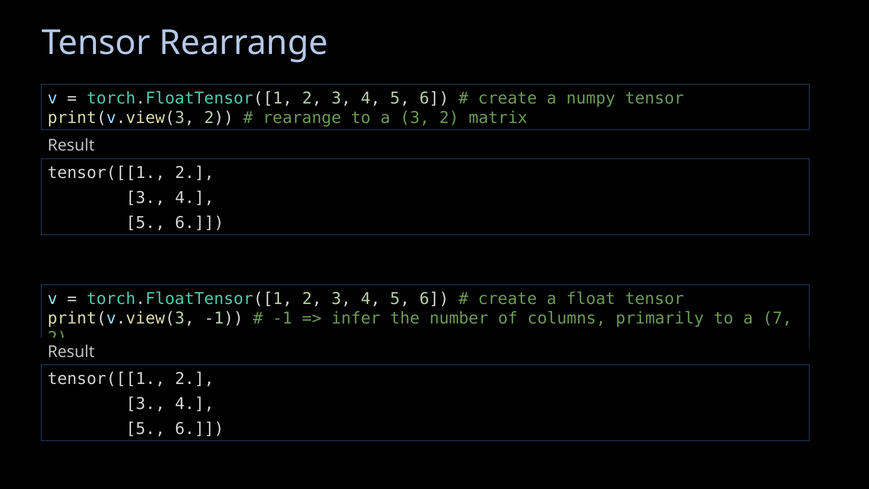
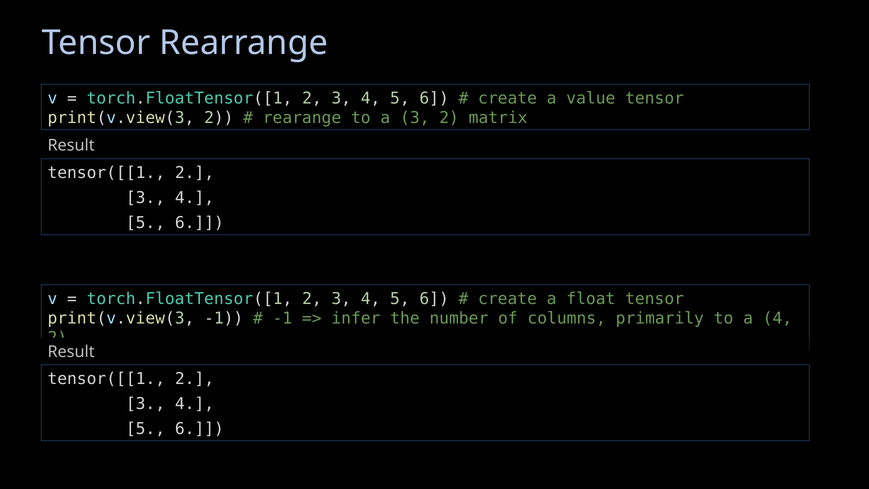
numpy: numpy -> value (591, 98)
a 7: 7 -> 4 (777, 318)
